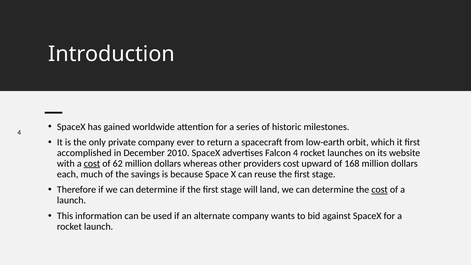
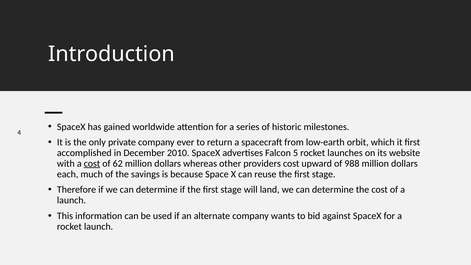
Falcon 4: 4 -> 5 (296, 153)
168: 168 -> 988 (352, 164)
cost underline: present -> none (380, 190)
